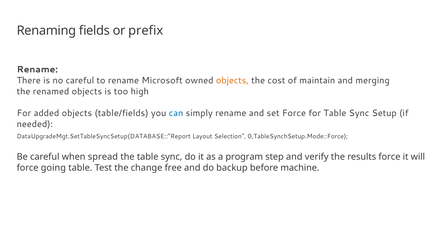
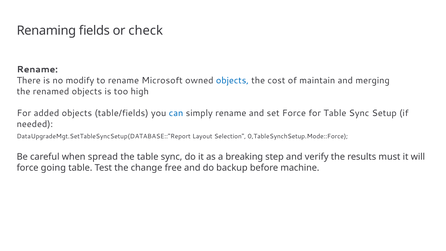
prefix: prefix -> check (146, 31)
no careful: careful -> modify (80, 80)
objects colour: orange -> blue (232, 80)
program: program -> breaking (244, 157)
results force: force -> must (389, 157)
